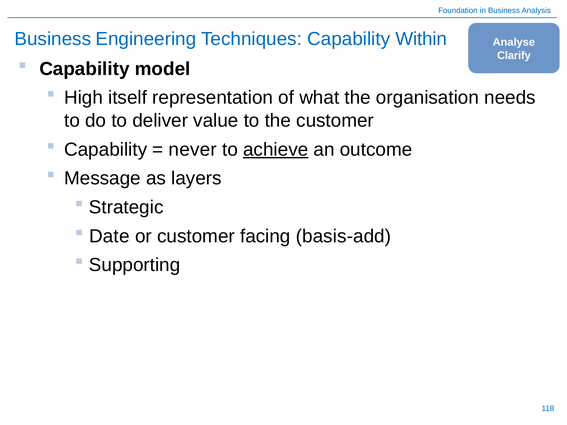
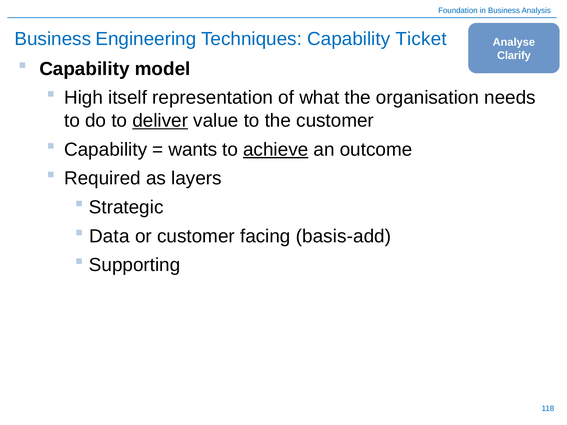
Within: Within -> Ticket (421, 39)
deliver underline: none -> present (160, 121)
never: never -> wants (193, 150)
Message: Message -> Required (102, 179)
Date: Date -> Data (109, 236)
